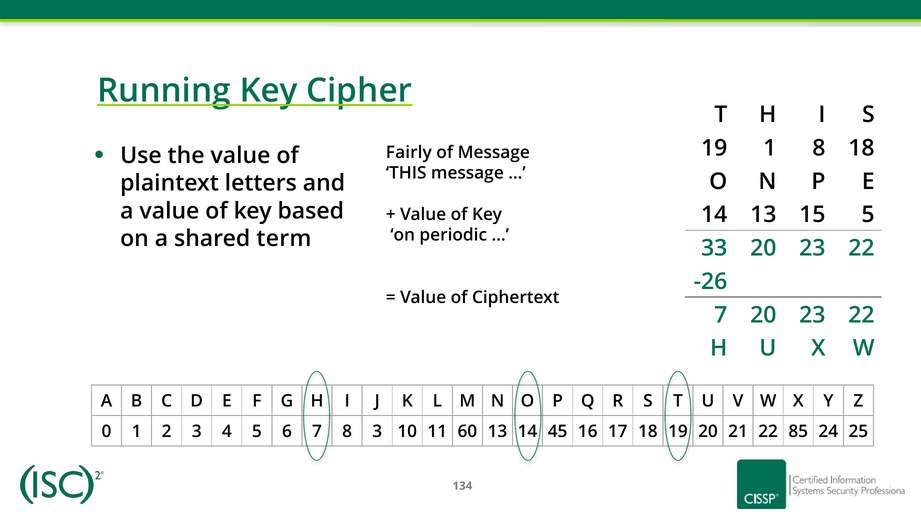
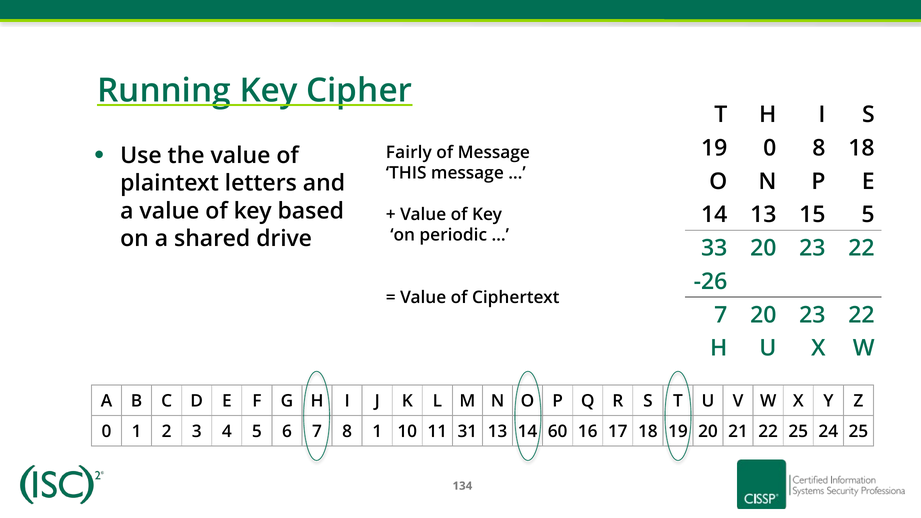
19 1: 1 -> 0 (770, 148)
term: term -> drive (284, 239)
8 3: 3 -> 1 (377, 432)
60: 60 -> 31 (467, 432)
45: 45 -> 60 (558, 432)
22 85: 85 -> 25 (798, 432)
